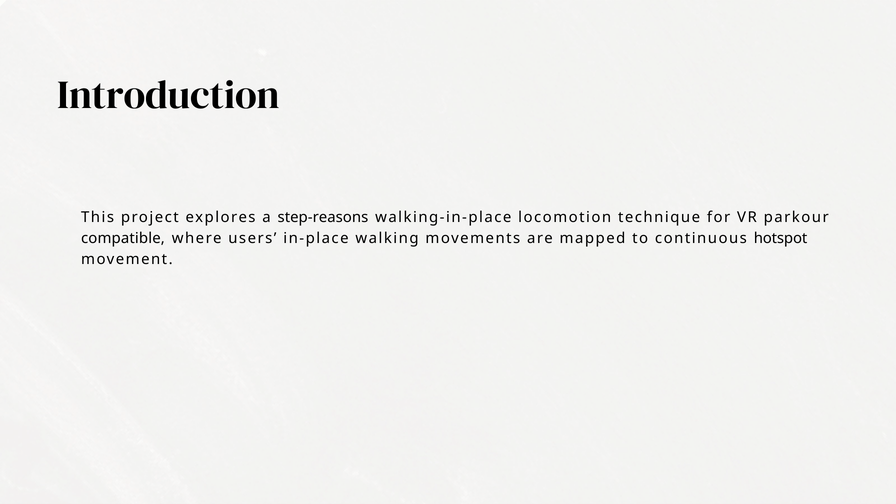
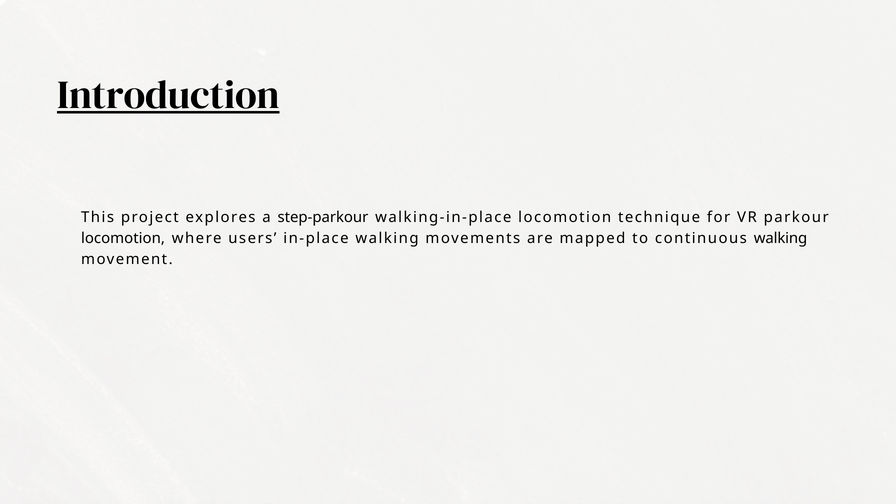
Introduction underline: none -> present (168, 95)
step-reasons: step-reasons -> step-parkour (323, 217)
compatible: compatible -> locomotion (123, 238)
continuous hotspot: hotspot -> walking (781, 238)
